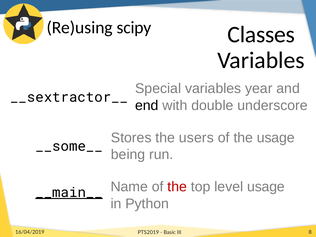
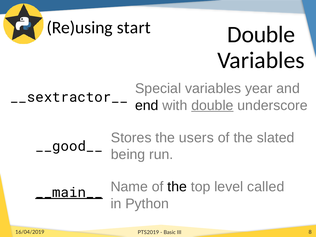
scipy: scipy -> start (134, 28)
Classes: Classes -> Double (261, 35)
double underline: none -> present (212, 105)
the usage: usage -> slated (276, 138)
__some__: __some__ -> __good__ (69, 146)
the colour: red -> black (177, 187)
level usage: usage -> called (266, 187)
